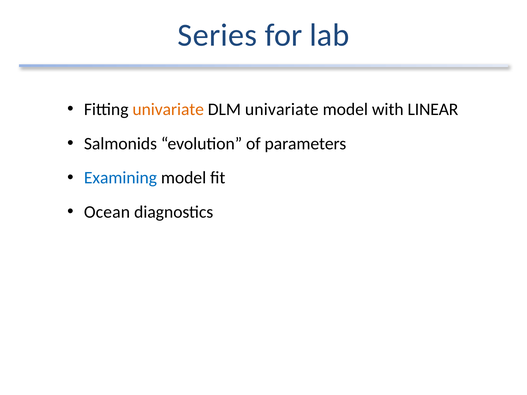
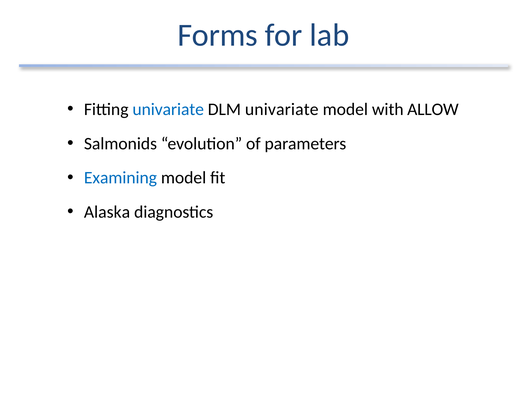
Series: Series -> Forms (218, 35)
univariate colour: orange -> blue (168, 109)
LINEAR: LINEAR -> ALLOW (433, 109)
Ocean: Ocean -> Alaska (107, 212)
